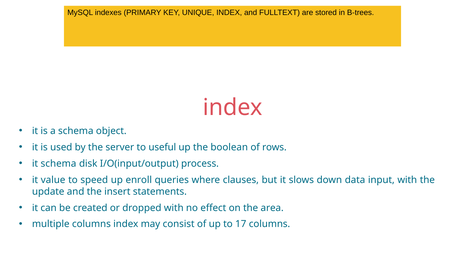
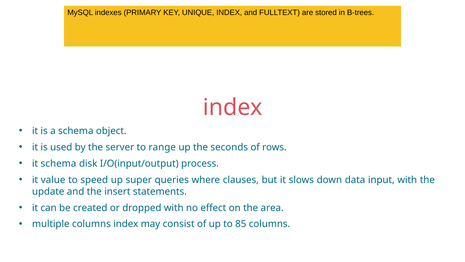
useful: useful -> range (162, 147)
boolean: boolean -> seconds (229, 147)
enroll: enroll -> super (139, 180)
17: 17 -> 85 (241, 224)
